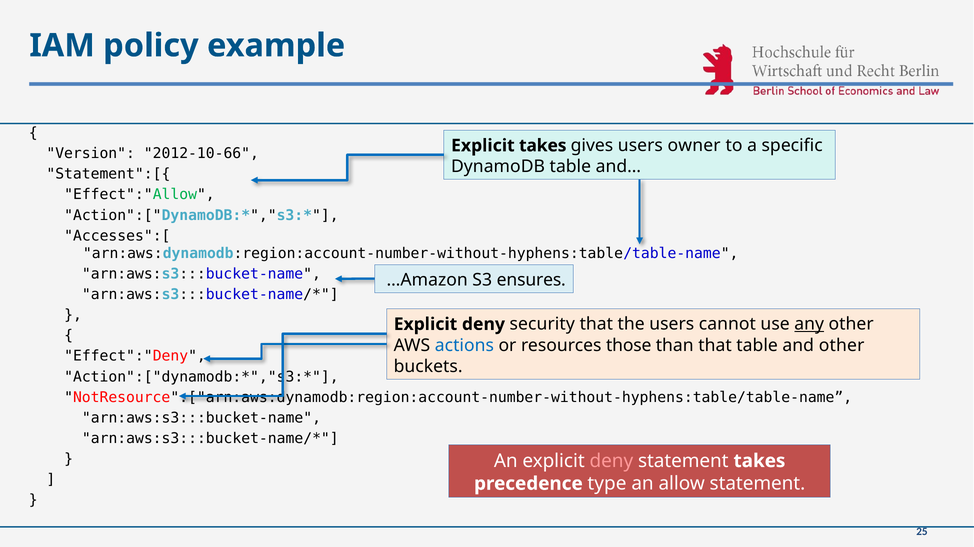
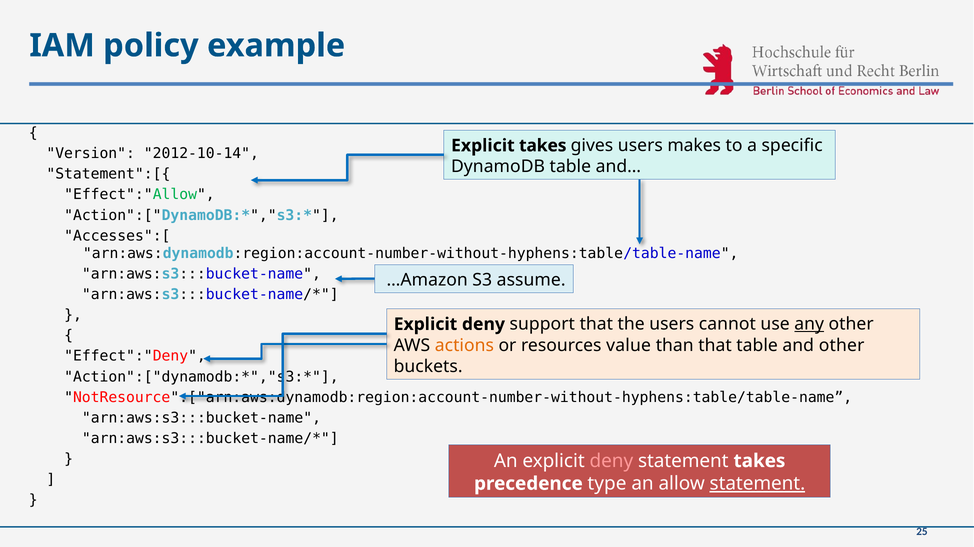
owner: owner -> makes (694, 146)
2012-10-66: 2012-10-66 -> 2012-10-14 (201, 154)
ensures: ensures -> assume (531, 280)
security: security -> support (542, 324)
actions colour: blue -> orange (464, 345)
those: those -> value (629, 345)
statement underline: none -> present (757, 484)
